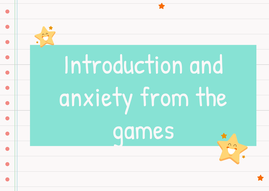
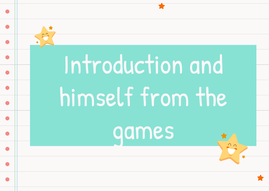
anxiety: anxiety -> himself (96, 97)
